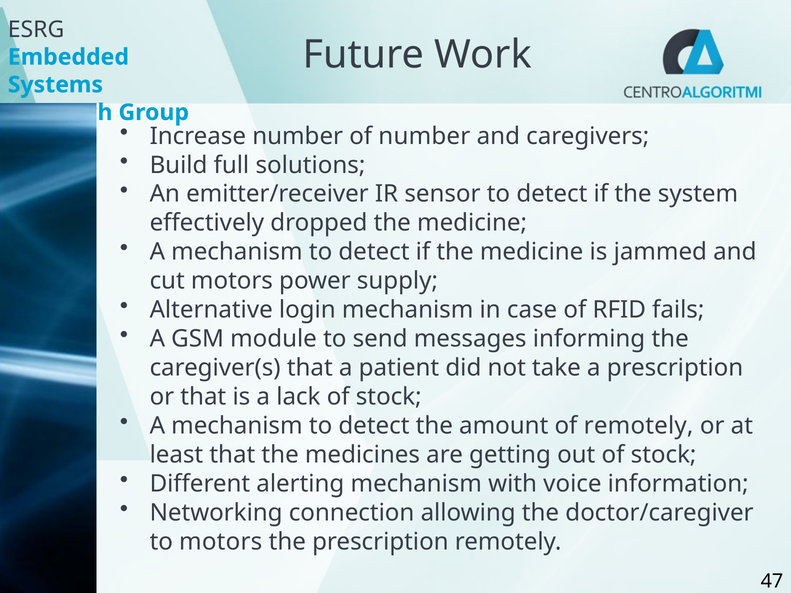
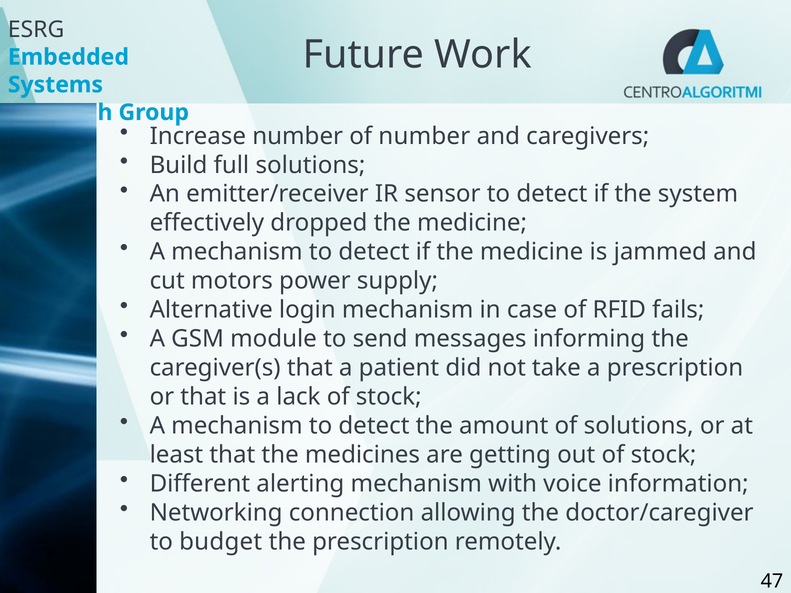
of remotely: remotely -> solutions (639, 426)
to motors: motors -> budget (221, 542)
